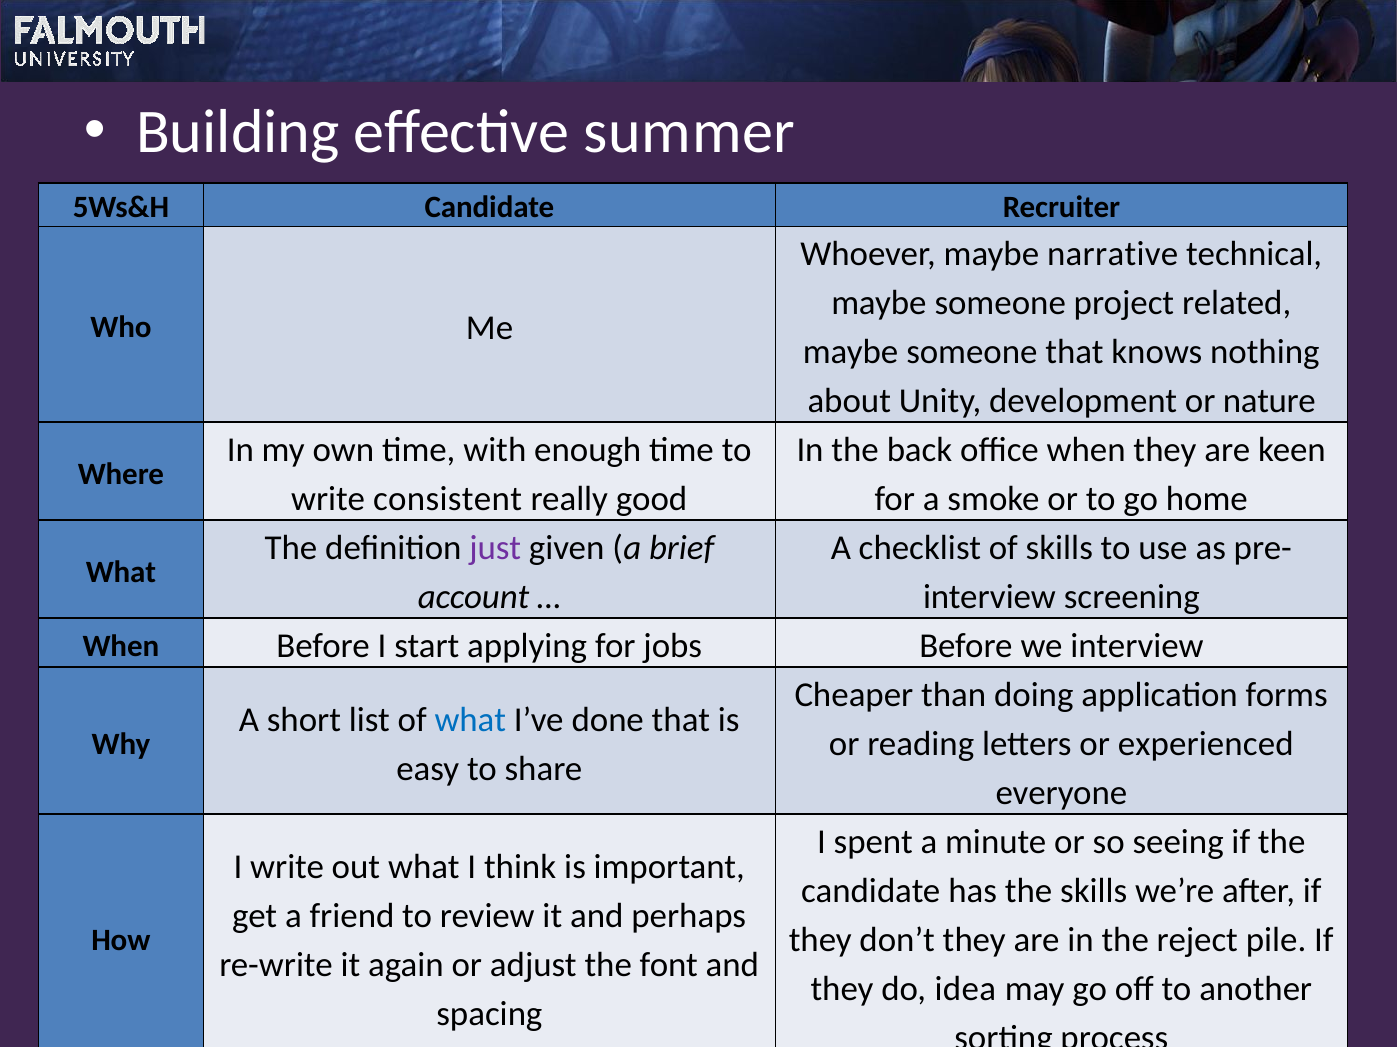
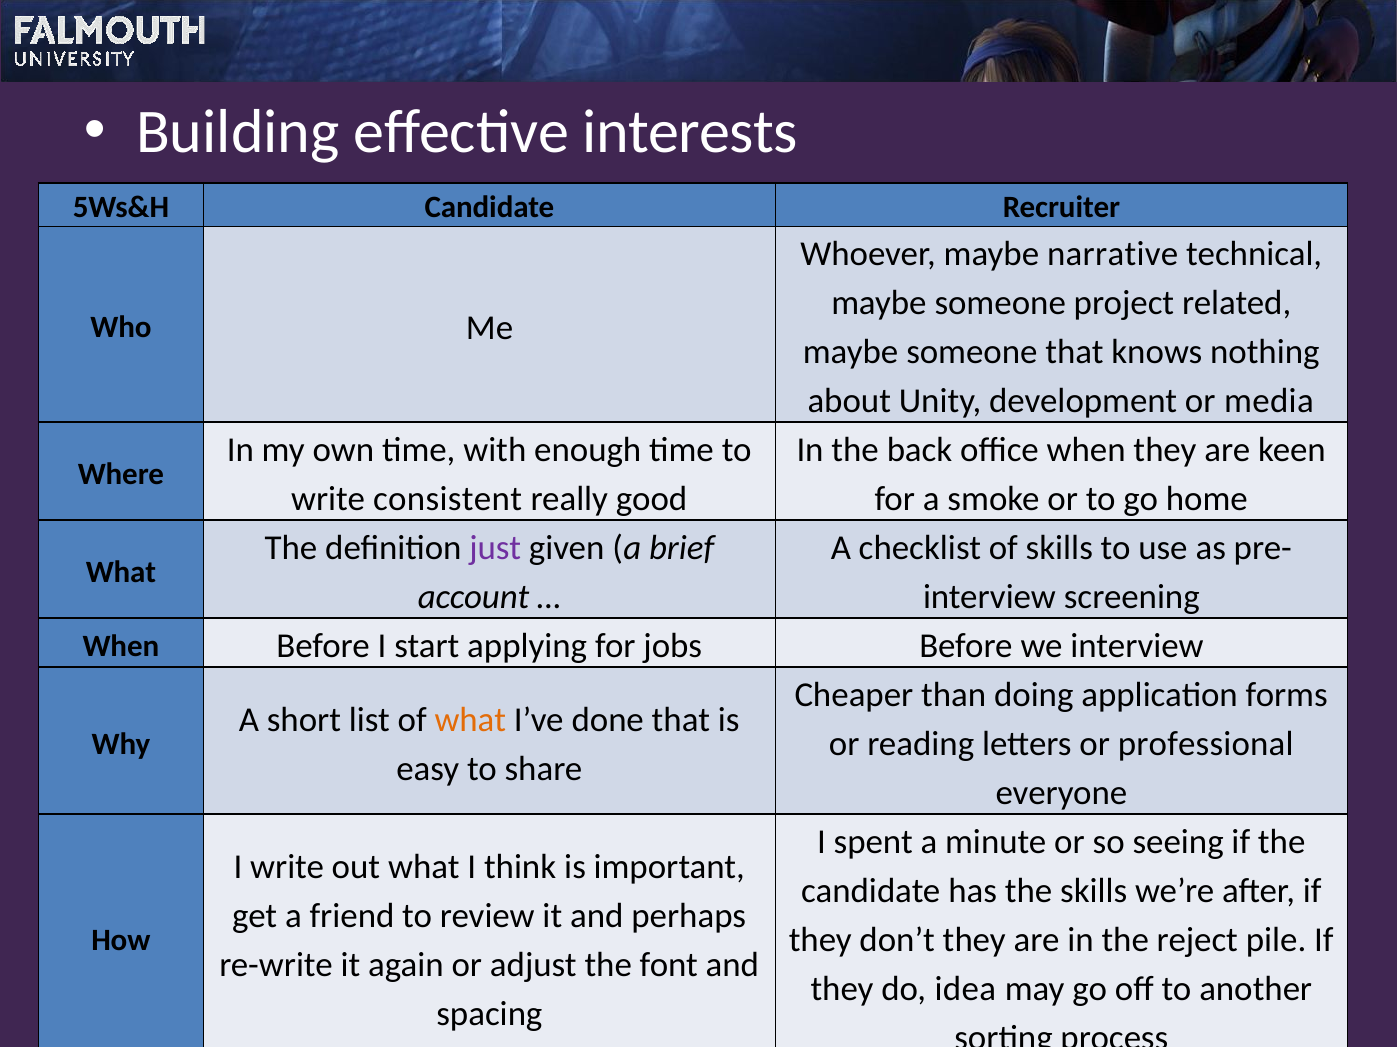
summer: summer -> interests (690, 132)
nature: nature -> media (1269, 402)
what colour: blue -> orange (470, 720)
experienced: experienced -> professional (1206, 745)
